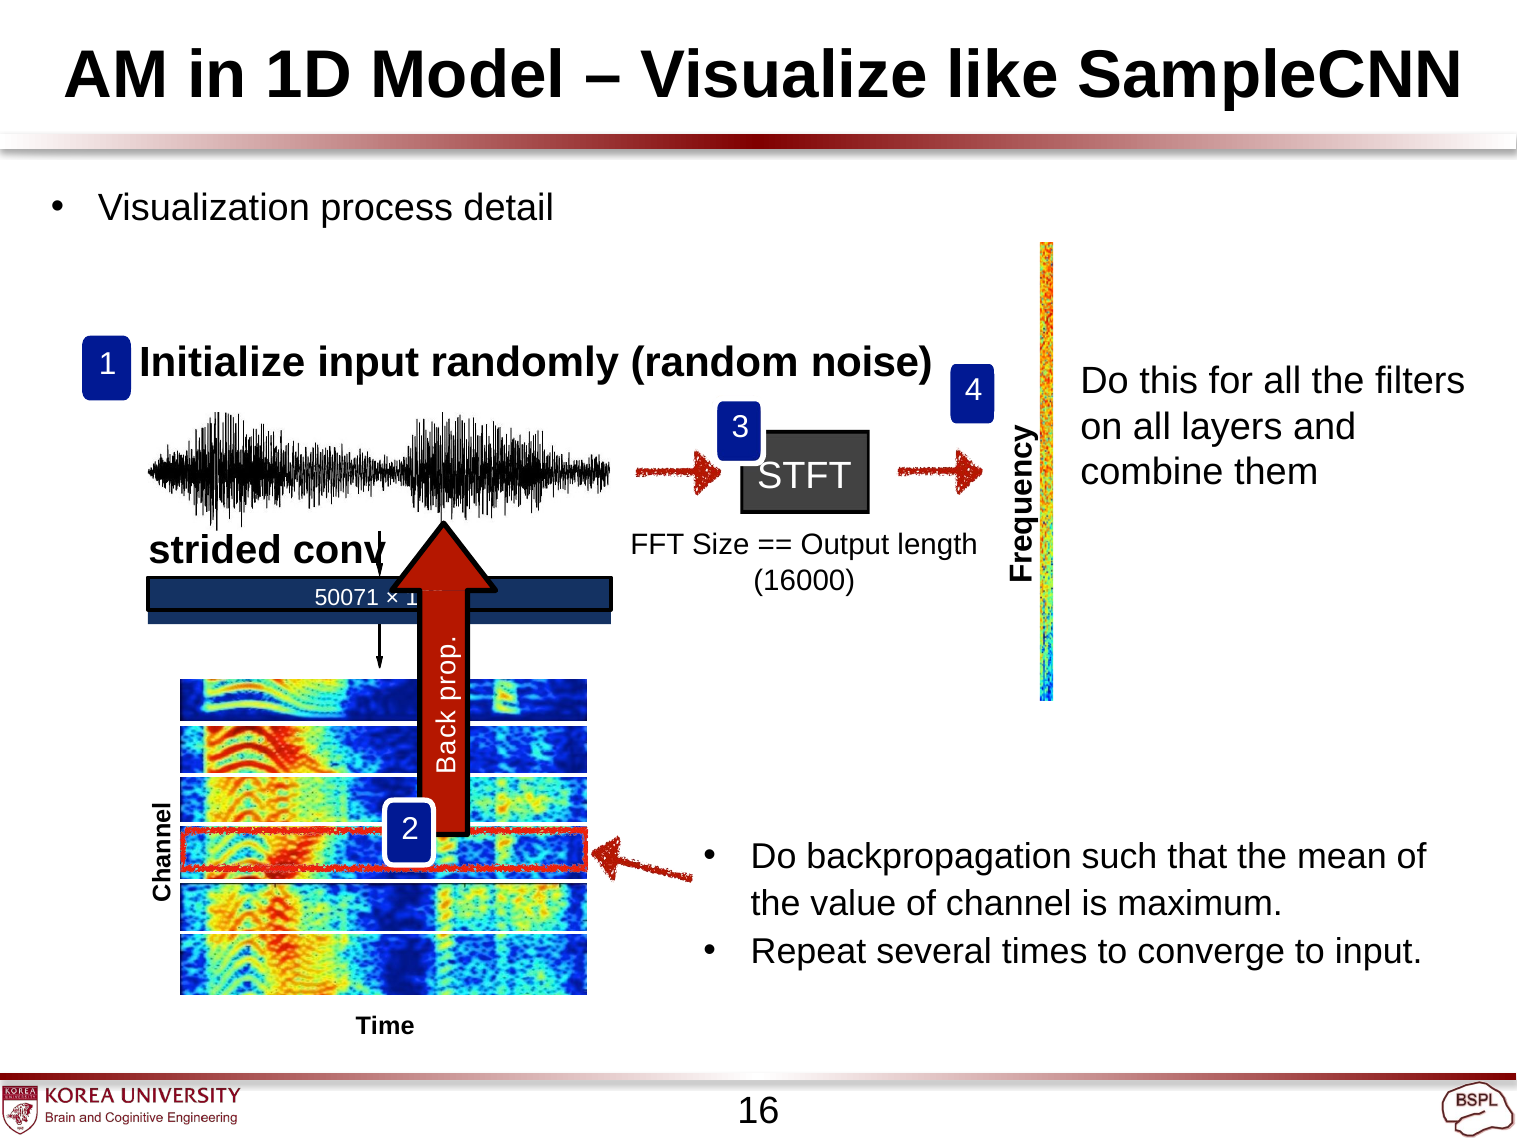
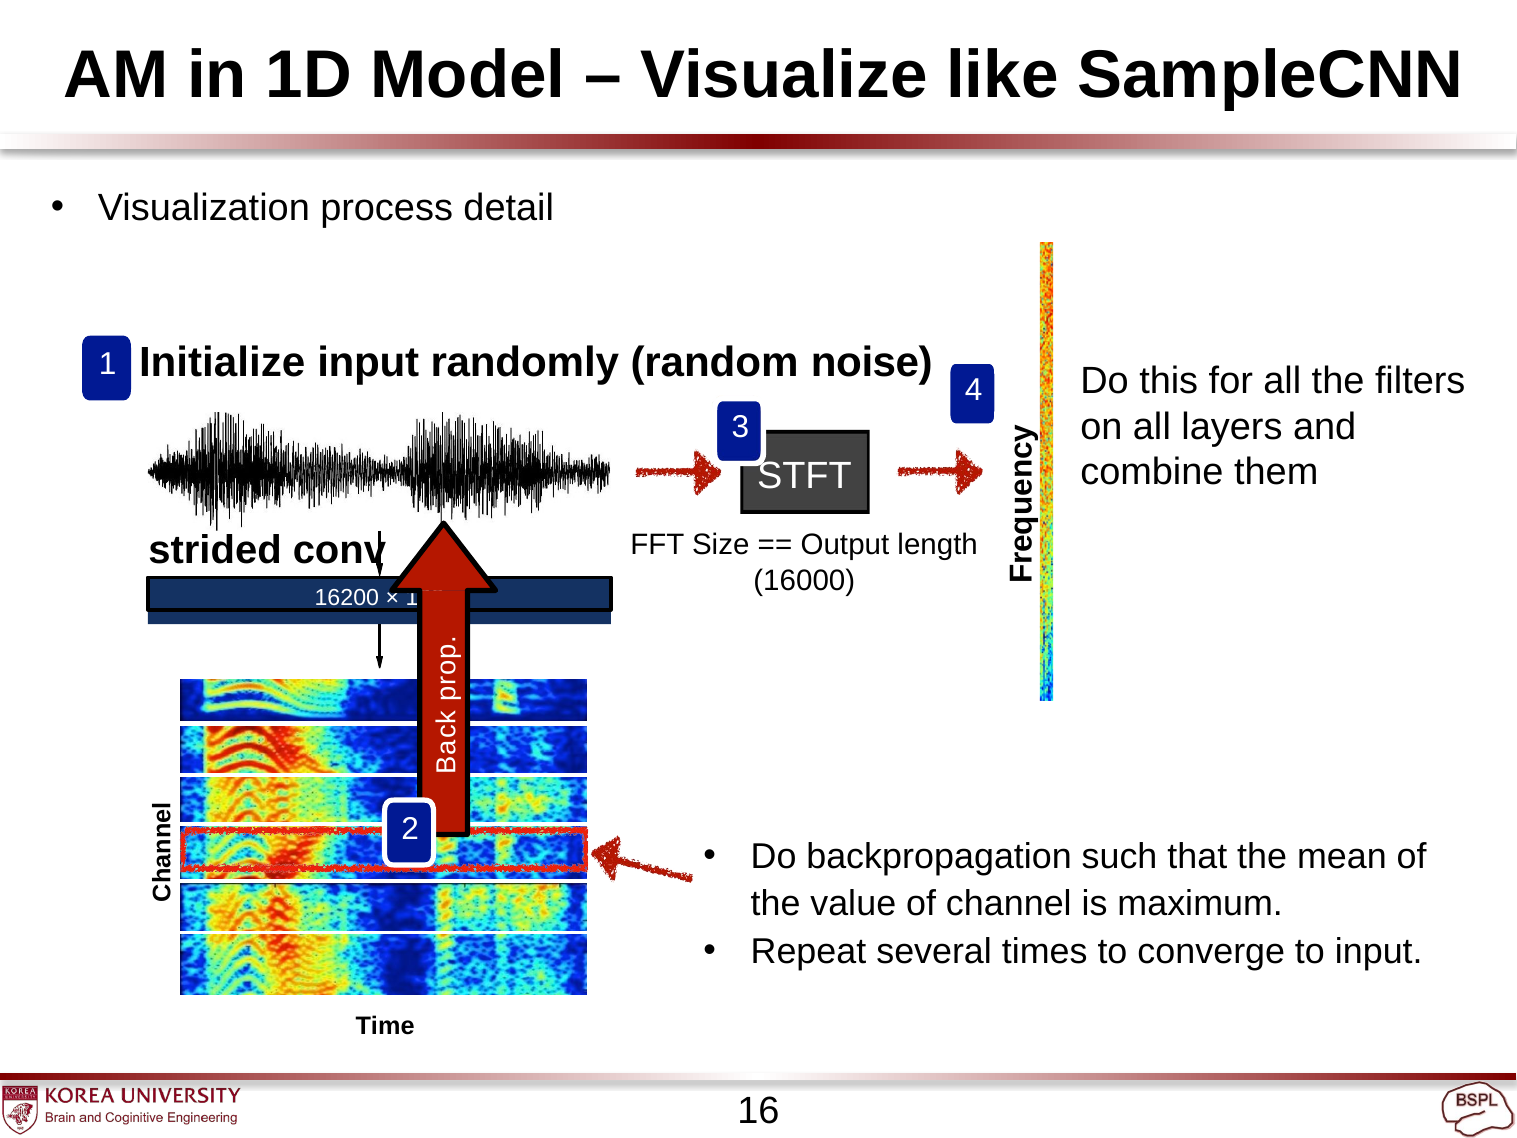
50071: 50071 -> 16200 (347, 597)
